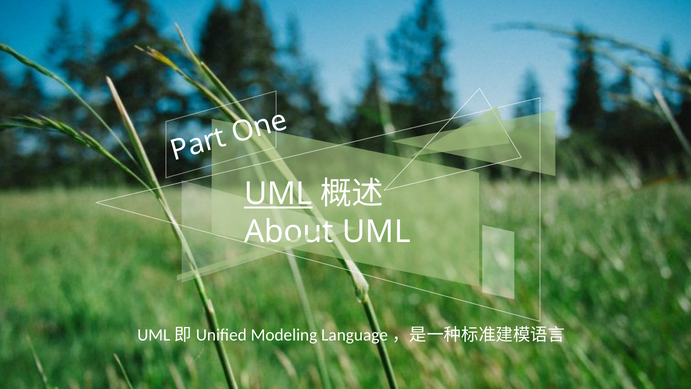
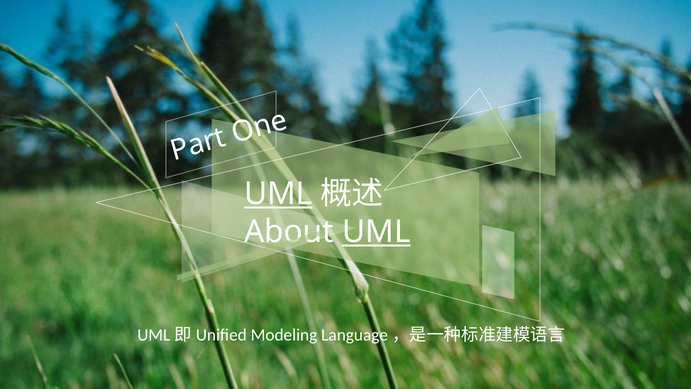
UML underline: none -> present (376, 232)
